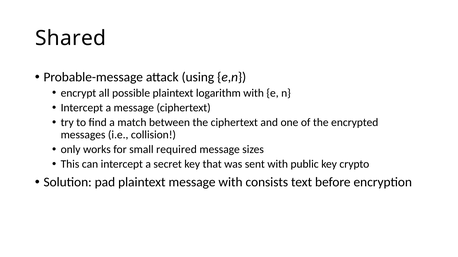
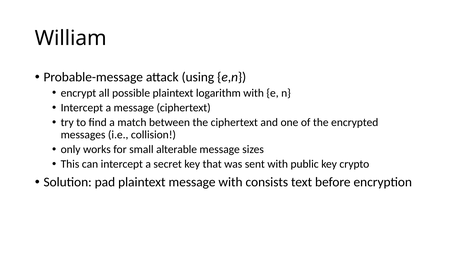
Shared: Shared -> William (71, 38)
required: required -> alterable (177, 150)
